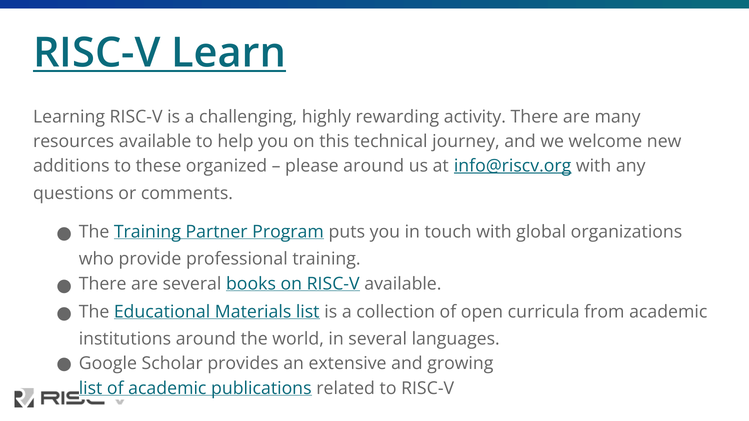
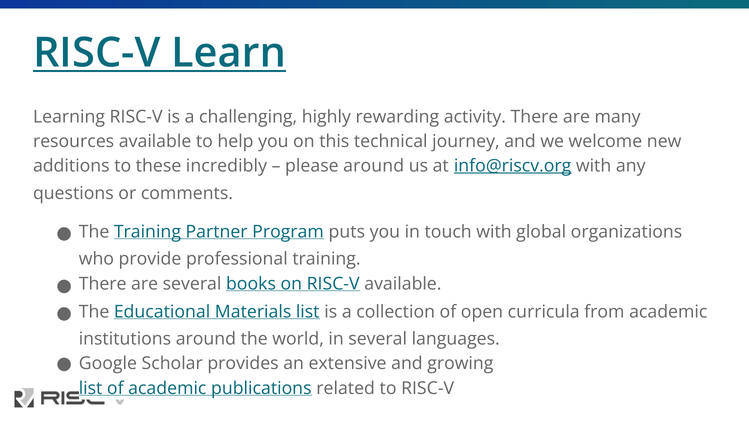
organized: organized -> incredibly (226, 166)
